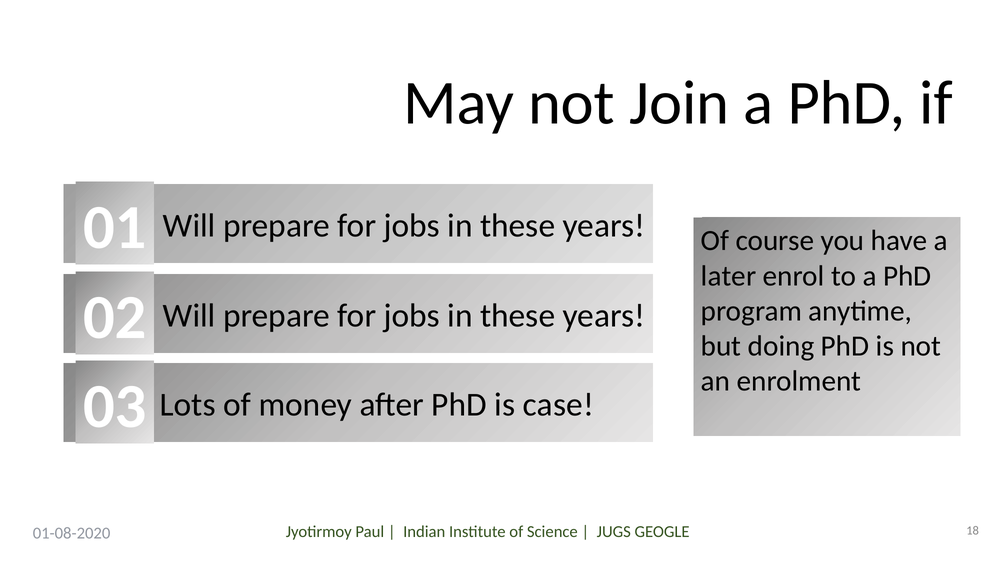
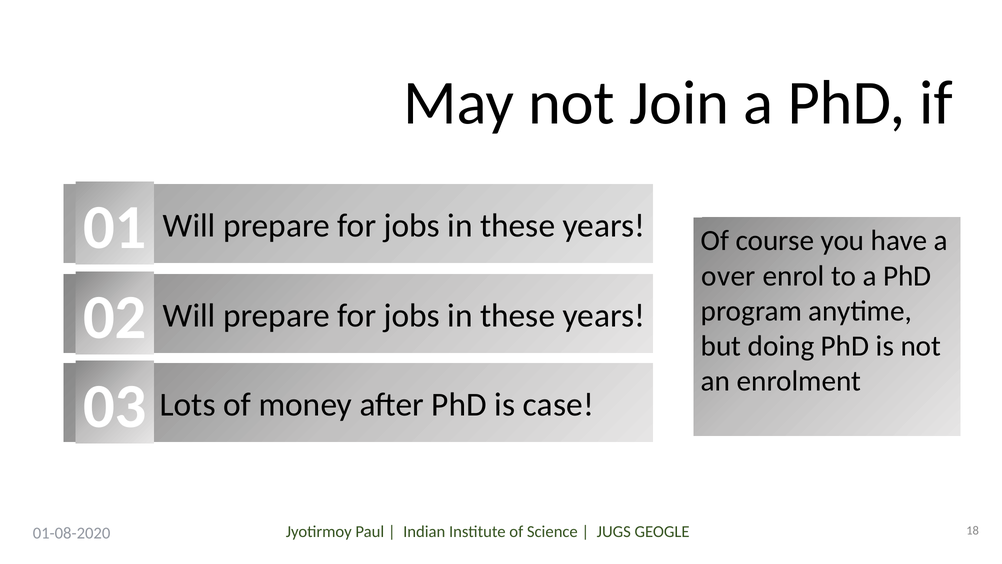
later: later -> over (728, 276)
